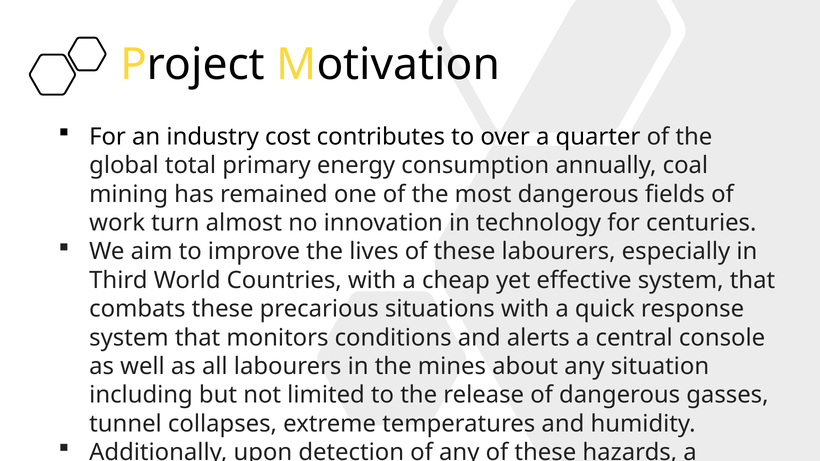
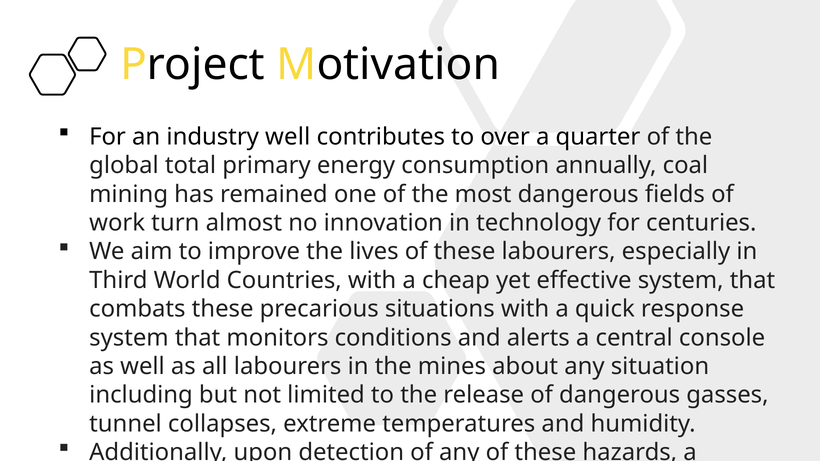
industry cost: cost -> well (288, 137)
